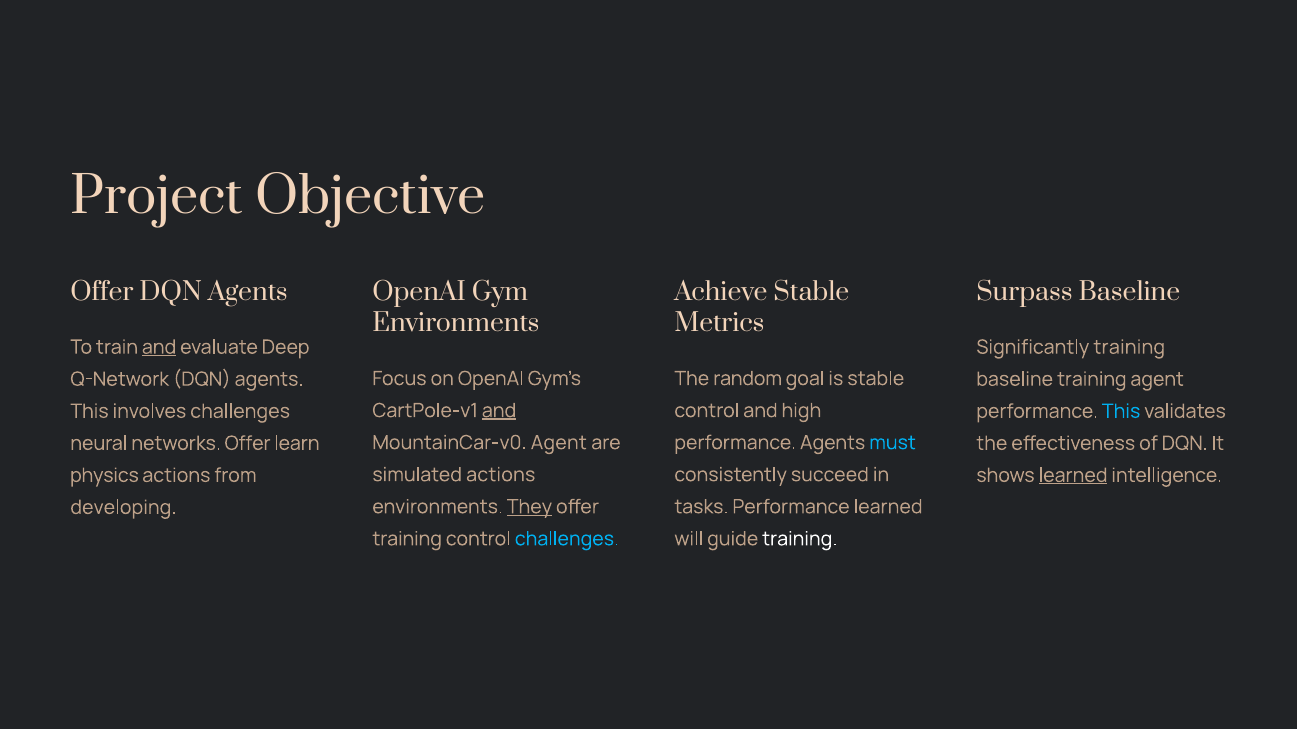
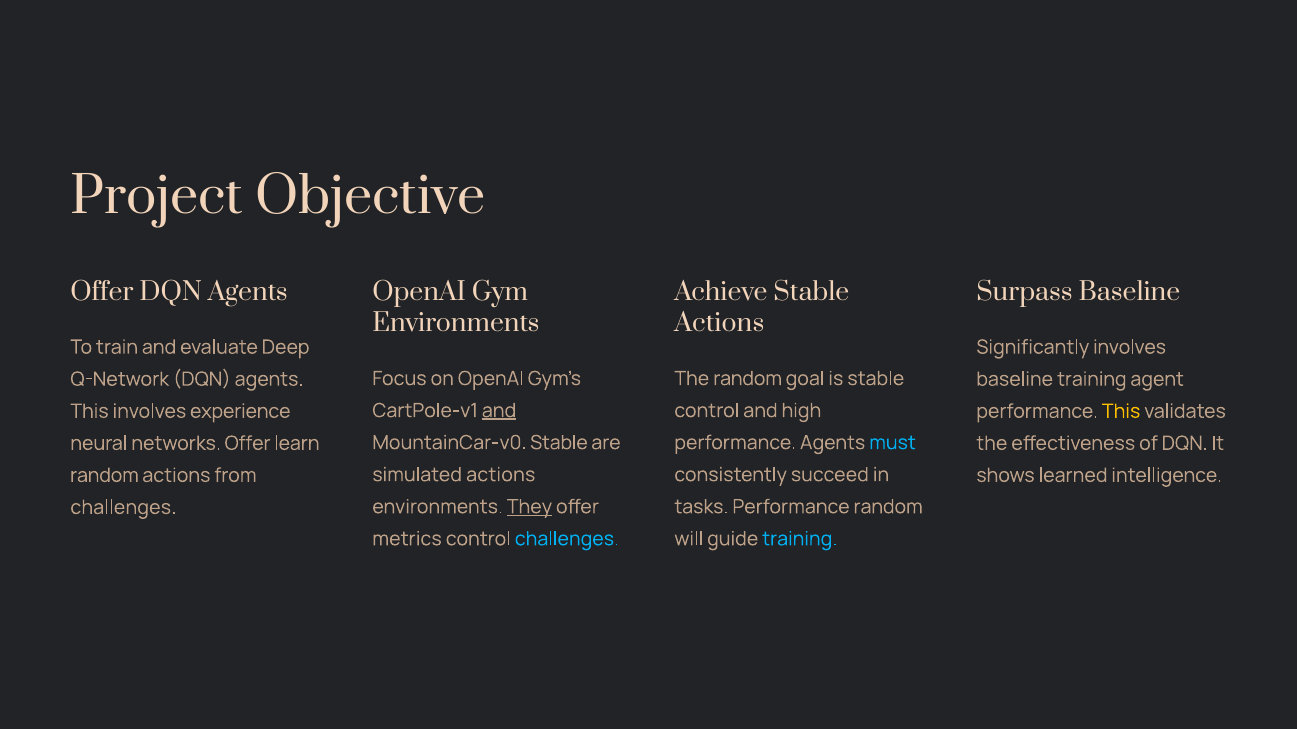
Metrics: Metrics -> Actions (719, 323)
and underline: present -> none (159, 347)
Significantly training: training -> involves (1129, 347)
involves challenges: challenges -> experience (240, 412)
This colour: light blue -> yellow (1121, 412)
MountainCar-v0 Agent: Agent -> Stable (559, 443)
physics: physics -> random (104, 476)
learned underline: present -> none (1073, 476)
Performance learned: learned -> random (888, 507)
developing: developing -> challenges (123, 508)
training: training -> metrics (407, 539)
training colour: white -> light blue (800, 539)
